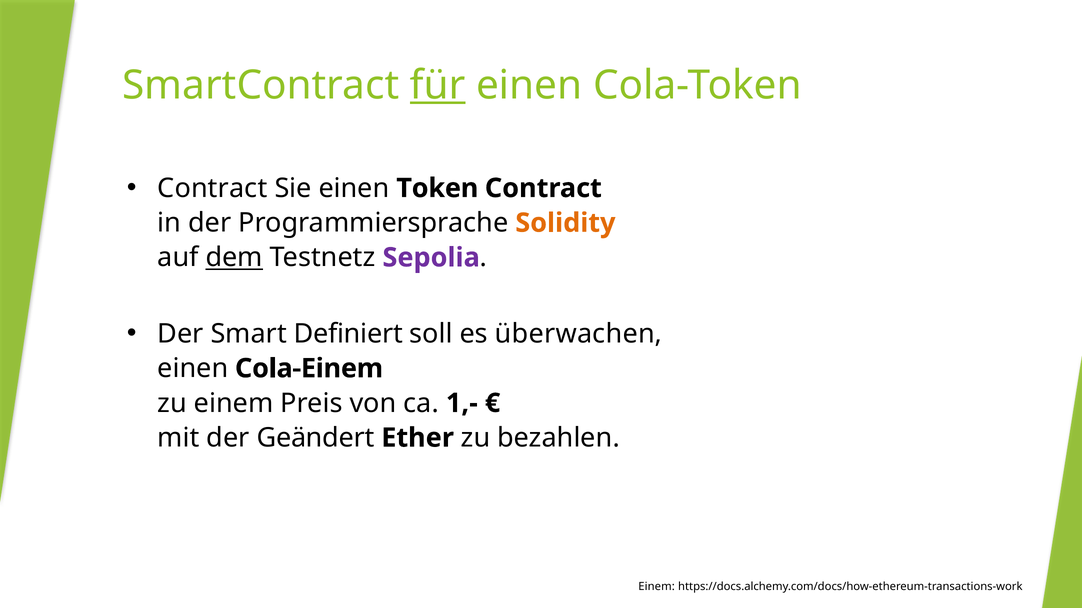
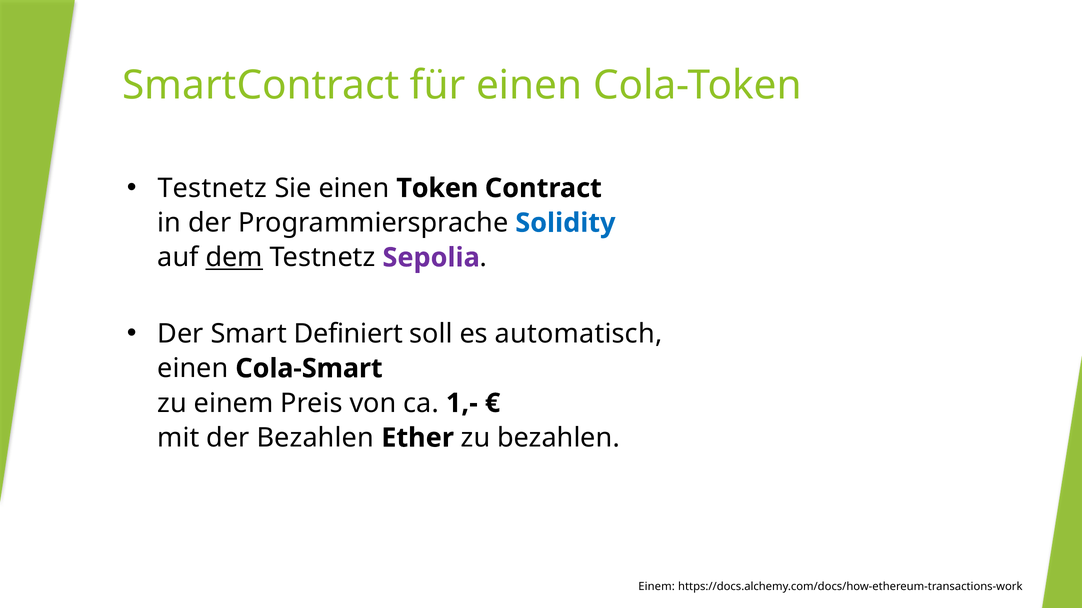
für underline: present -> none (438, 85)
Contract: Contract -> Testnetz (212, 188)
Solidity colour: orange -> blue (565, 223)
überwachen: überwachen -> automatisch (579, 334)
Cola-Einem: Cola-Einem -> Cola-Smart (309, 369)
der Geändert: Geändert -> Bezahlen (315, 438)
